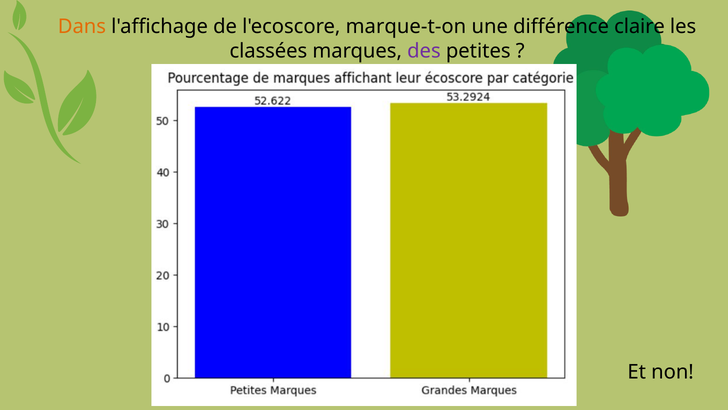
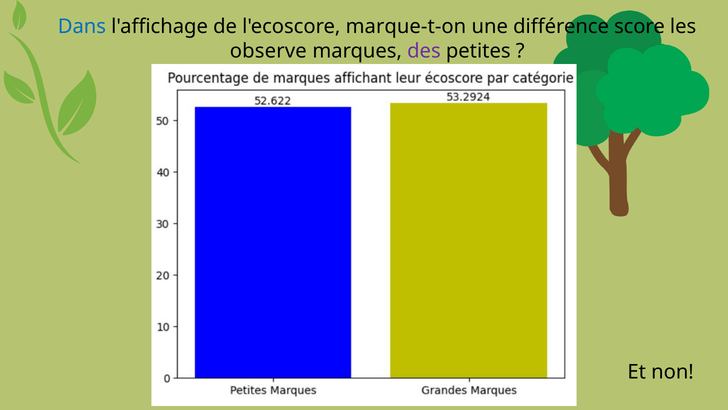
Dans colour: orange -> blue (82, 27)
claire: claire -> score (640, 27)
classées: classées -> observe (268, 51)
